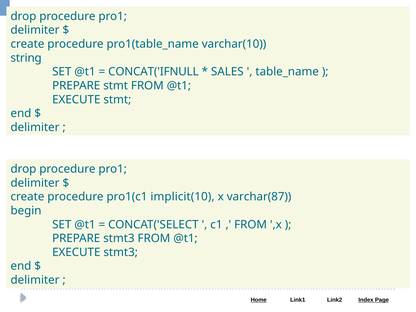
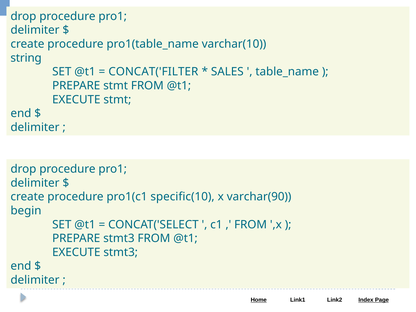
CONCAT('IFNULL: CONCAT('IFNULL -> CONCAT('FILTER (153, 72)
implicit(10: implicit(10 -> specific(10 (183, 197)
varchar(87: varchar(87 -> varchar(90 (259, 197)
